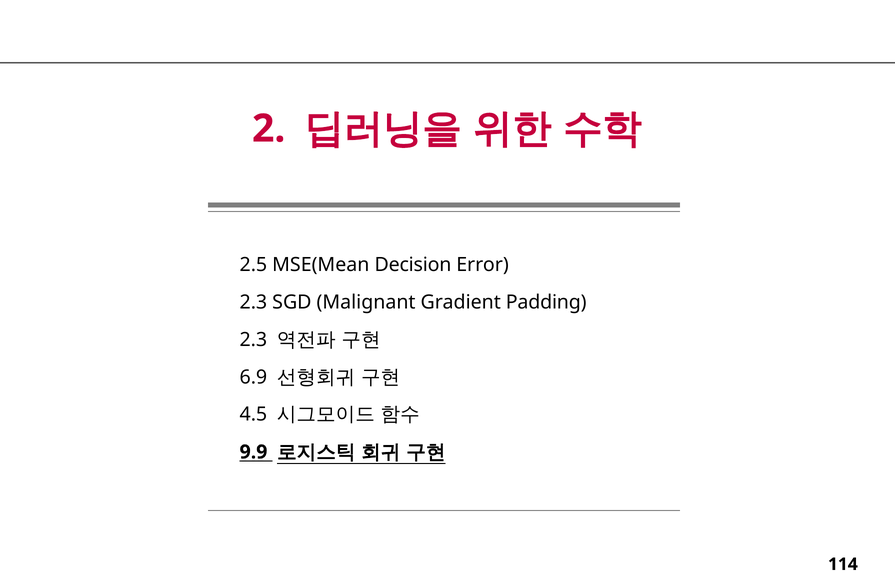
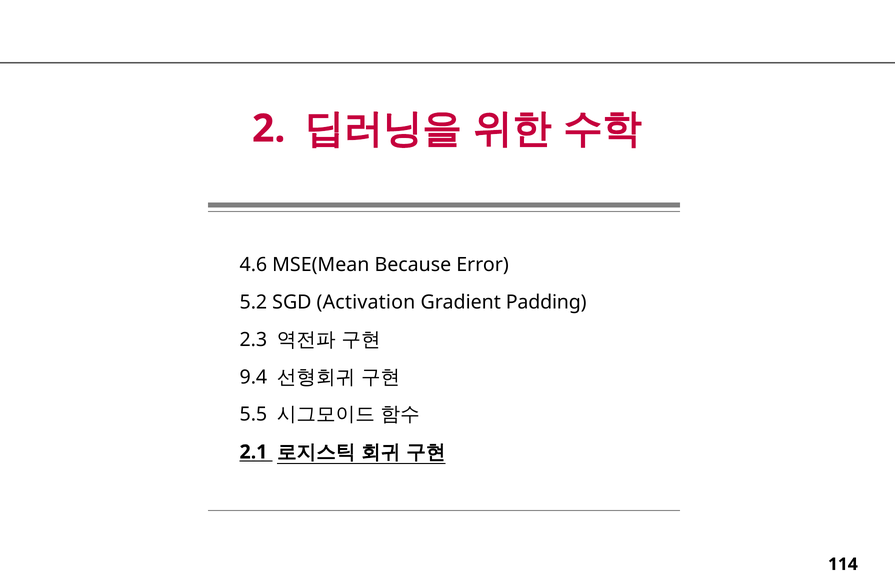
2.5: 2.5 -> 4.6 (253, 265)
Decision: Decision -> Because (413, 265)
2.3: 2.3 -> 5.2 (253, 302)
Malignant: Malignant -> Activation (366, 302)
6.9: 6.9 -> 9.4 (253, 377)
4.5: 4.5 -> 5.5 (253, 414)
9.9: 9.9 -> 2.1 (253, 452)
